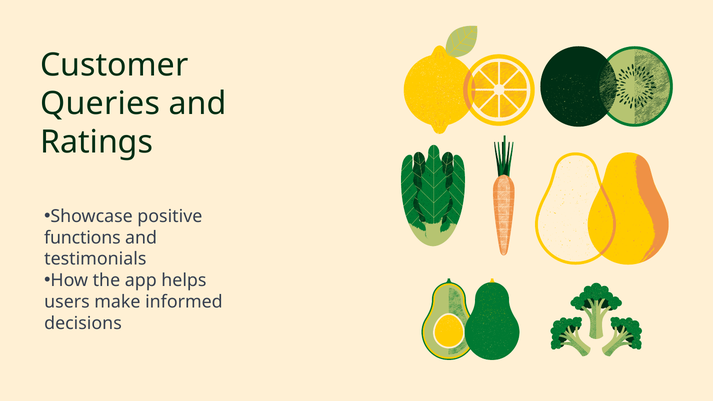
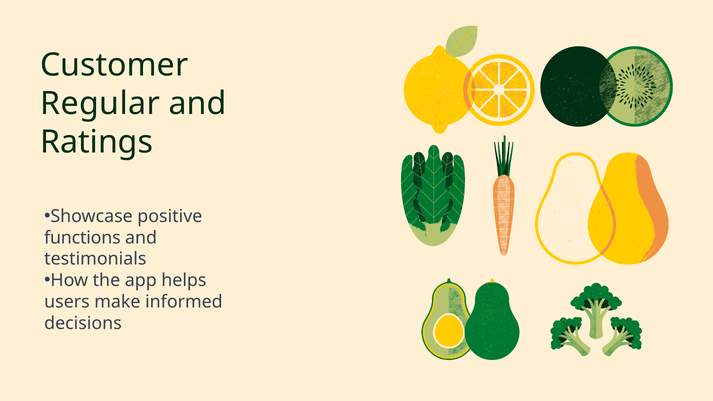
Queries: Queries -> Regular (100, 104)
